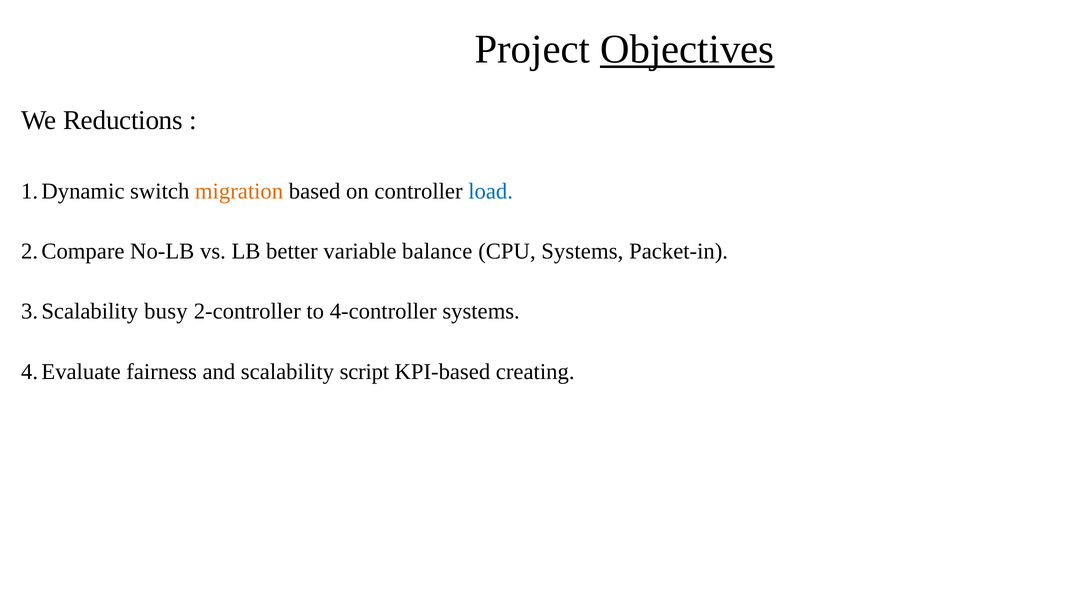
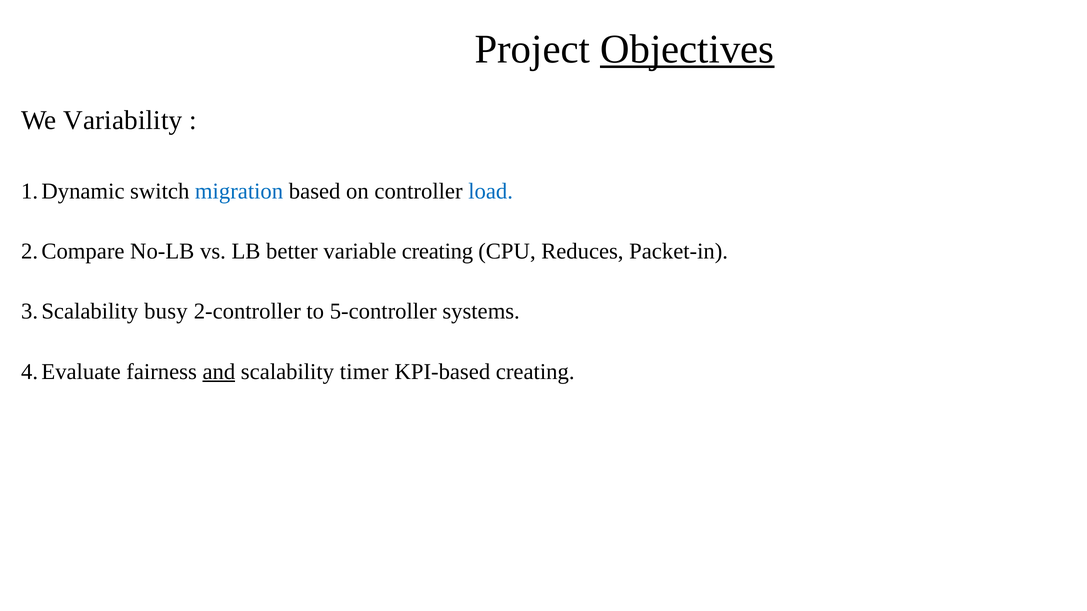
Reductions: Reductions -> Variability (123, 120)
migration colour: orange -> blue (239, 191)
variable balance: balance -> creating (437, 251)
CPU Systems: Systems -> Reduces (582, 251)
4-controller: 4-controller -> 5-controller (383, 312)
and underline: none -> present (219, 372)
script: script -> timer (364, 372)
